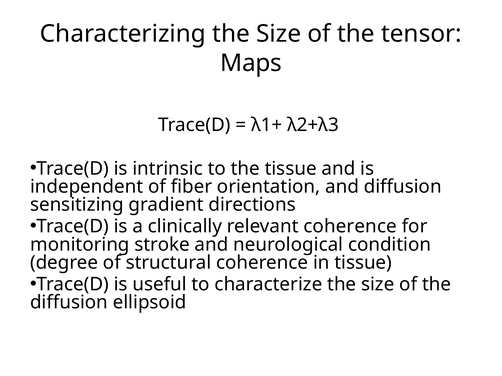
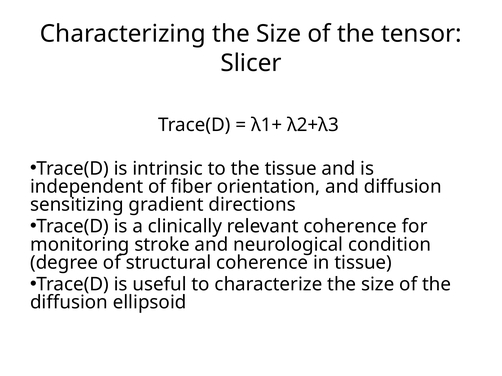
Maps: Maps -> Slicer (251, 63)
